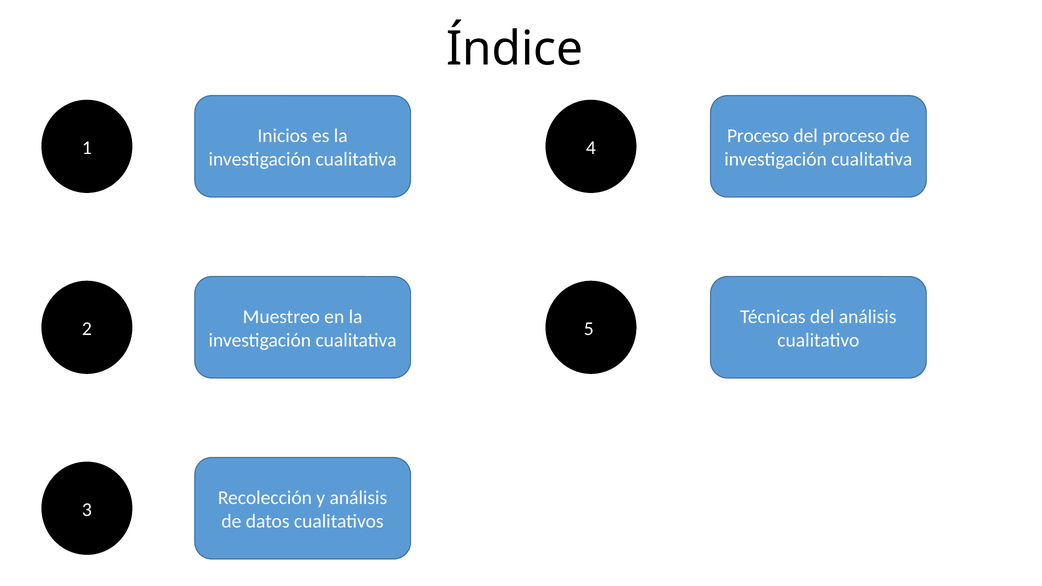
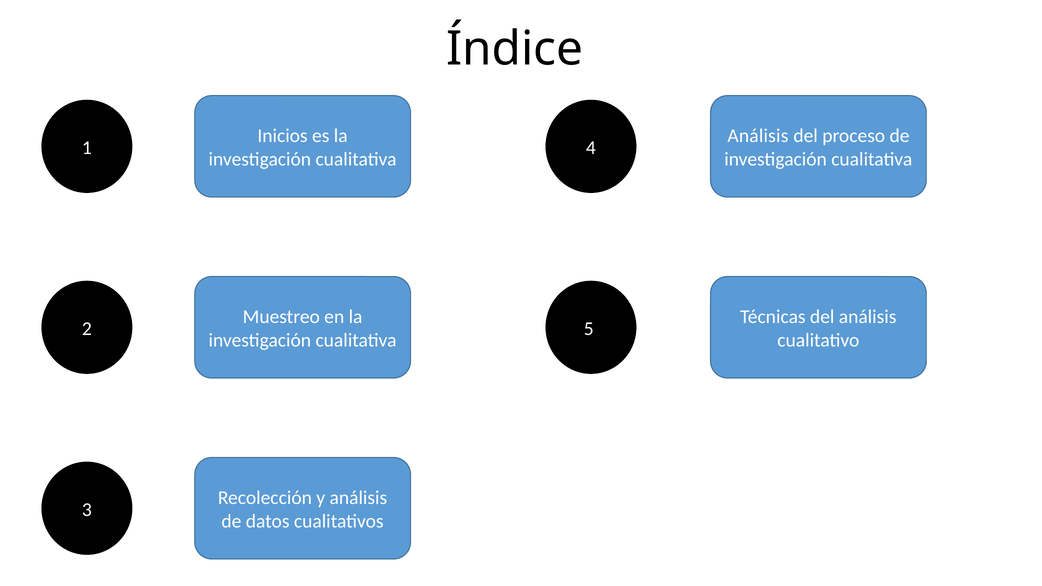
Proceso: Proceso -> Análisis (758, 136)
